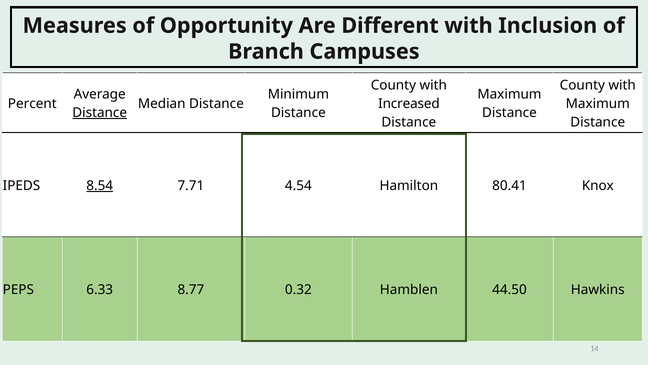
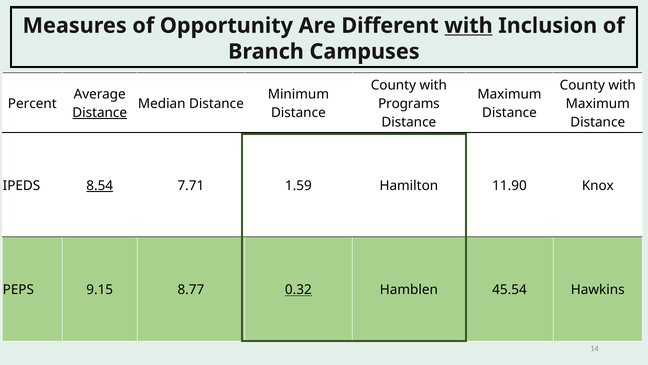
with underline: none -> present (469, 26)
Increased: Increased -> Programs (409, 103)
4.54: 4.54 -> 1.59 (298, 185)
80.41: 80.41 -> 11.90 (509, 185)
6.33: 6.33 -> 9.15 (100, 289)
0.32 underline: none -> present (298, 289)
44.50: 44.50 -> 45.54 (509, 289)
